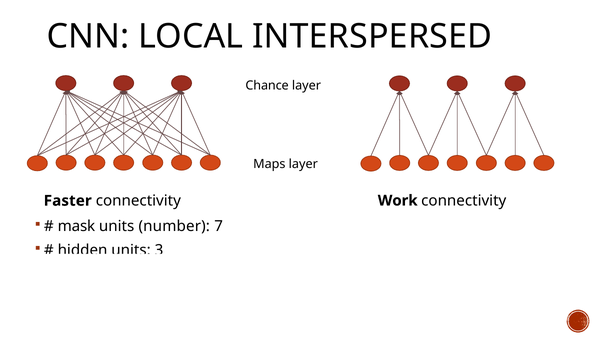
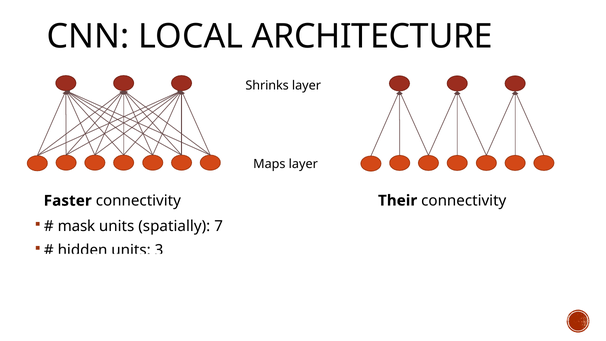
INTERSPERSED: INTERSPERSED -> ARCHITECTURE (372, 37)
Chance: Chance -> Shrinks (267, 85)
Work: Work -> Their (398, 201)
units number: number -> spatially (174, 226)
